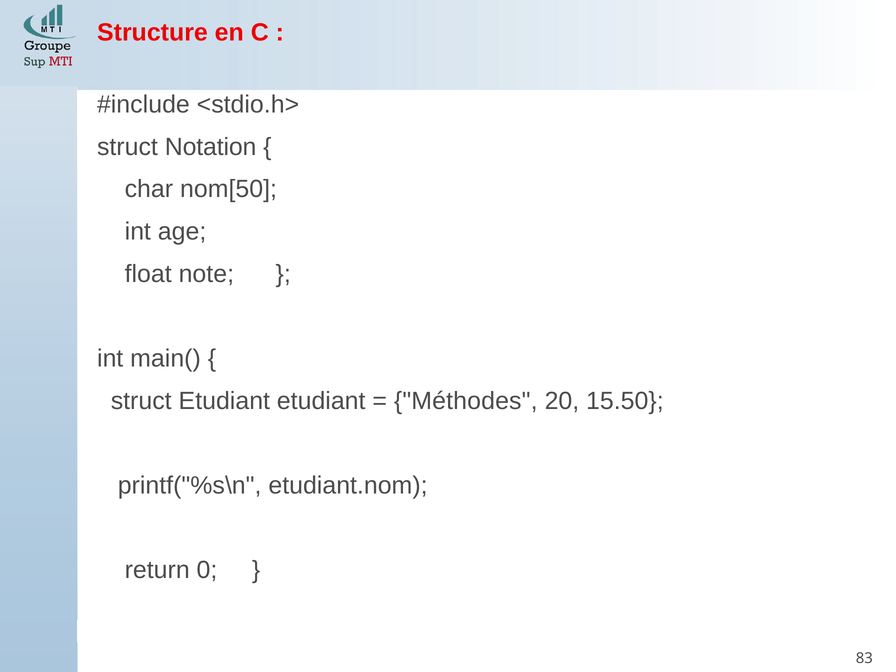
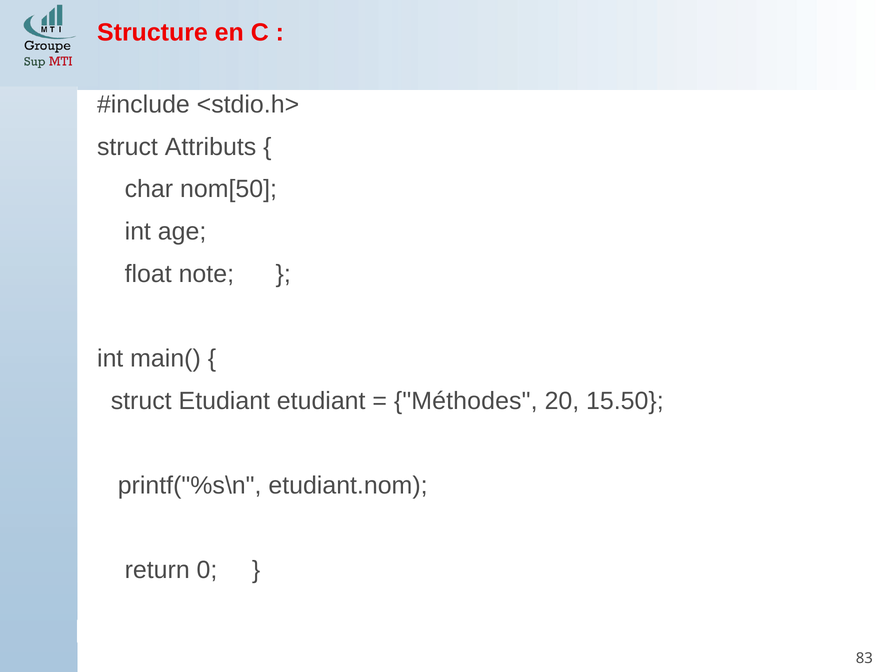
Notation: Notation -> Attributs (211, 147)
